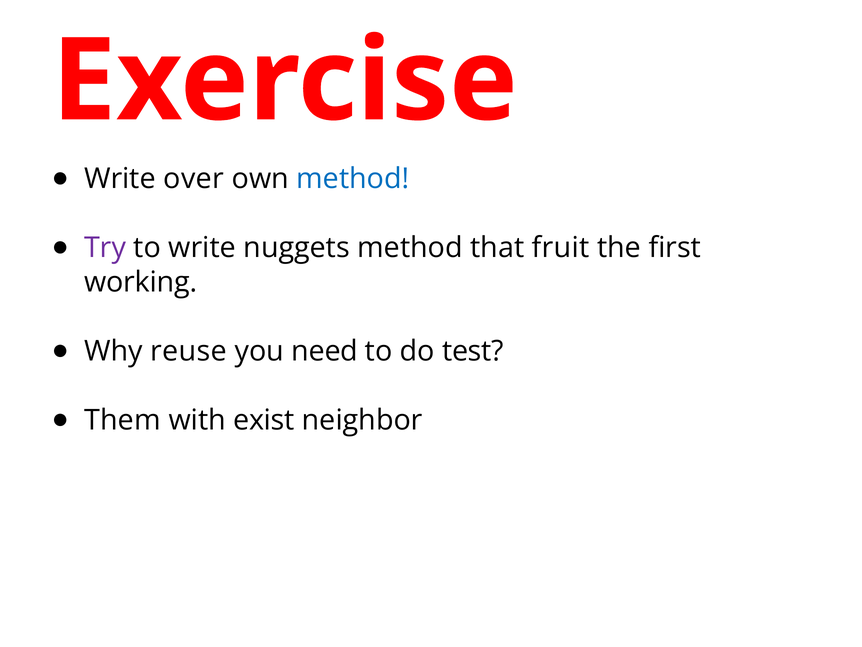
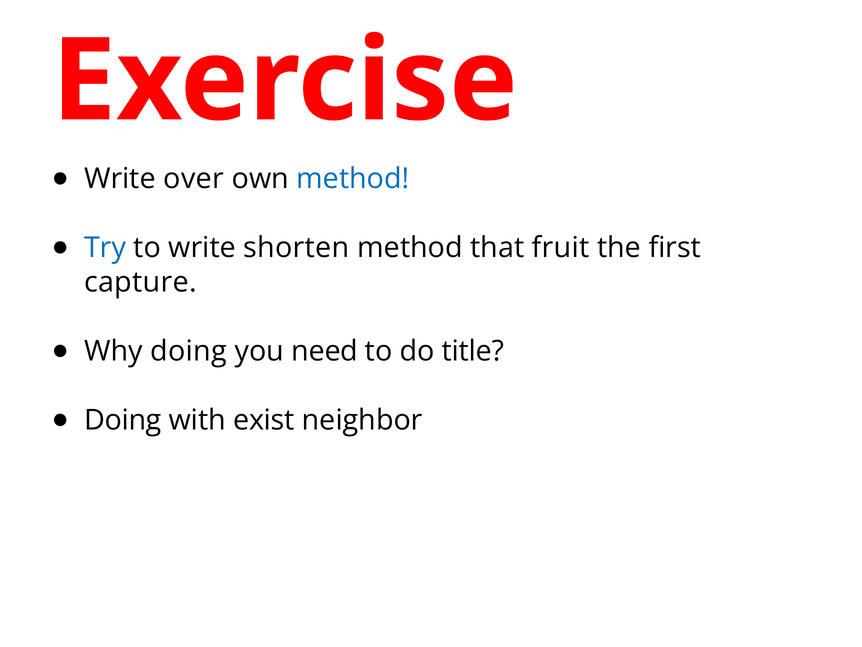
Try colour: purple -> blue (105, 248)
nuggets: nuggets -> shorten (296, 248)
working: working -> capture (140, 282)
Why reuse: reuse -> doing (188, 351)
test: test -> title (473, 351)
Them: Them -> Doing (123, 420)
